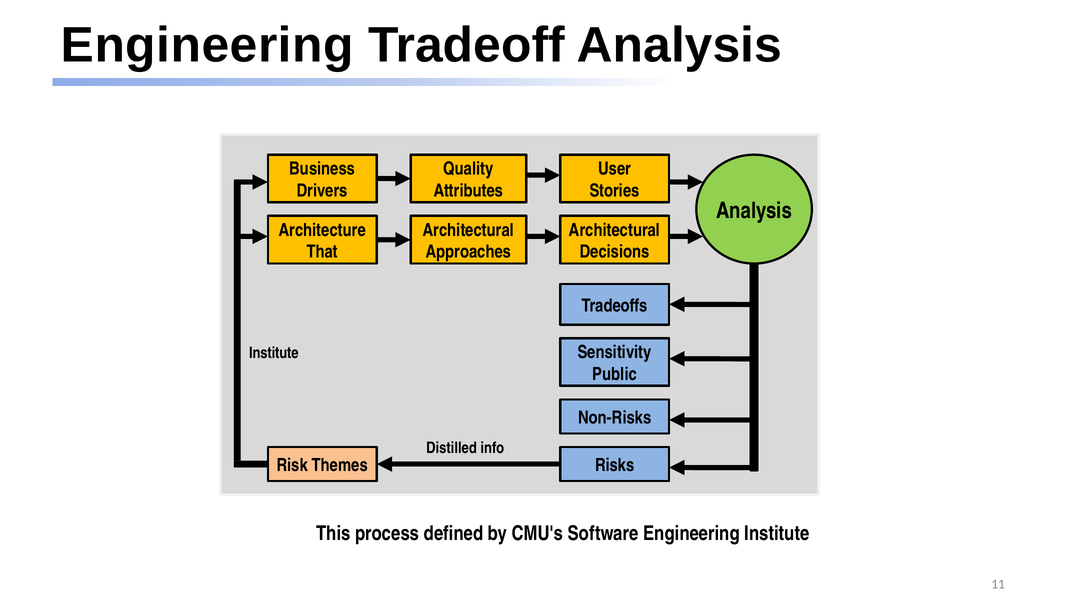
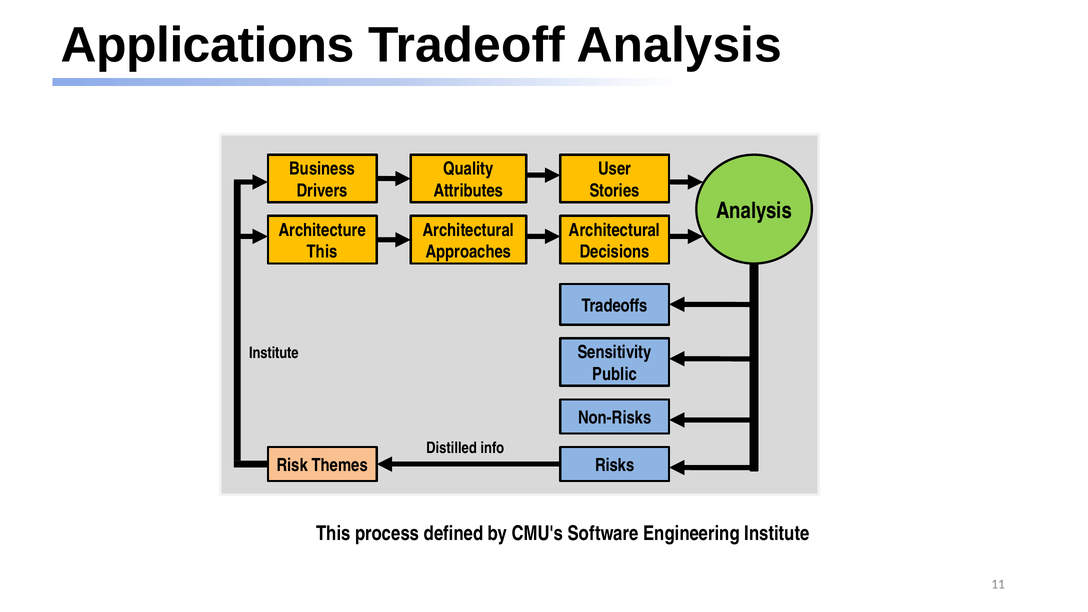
Engineering: Engineering -> Applications (208, 45)
That: That -> This (322, 252)
